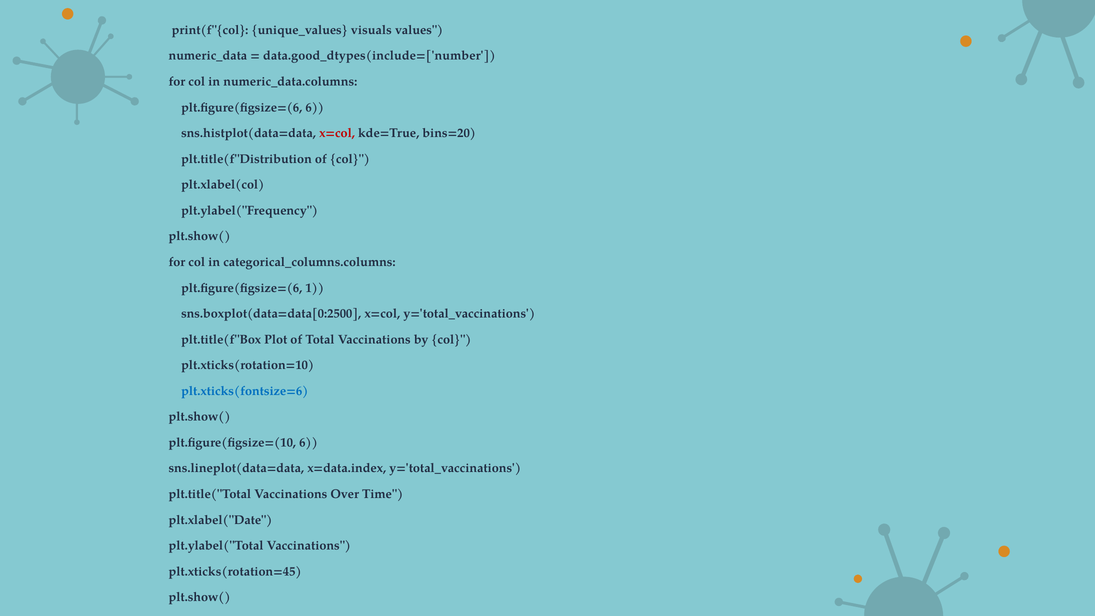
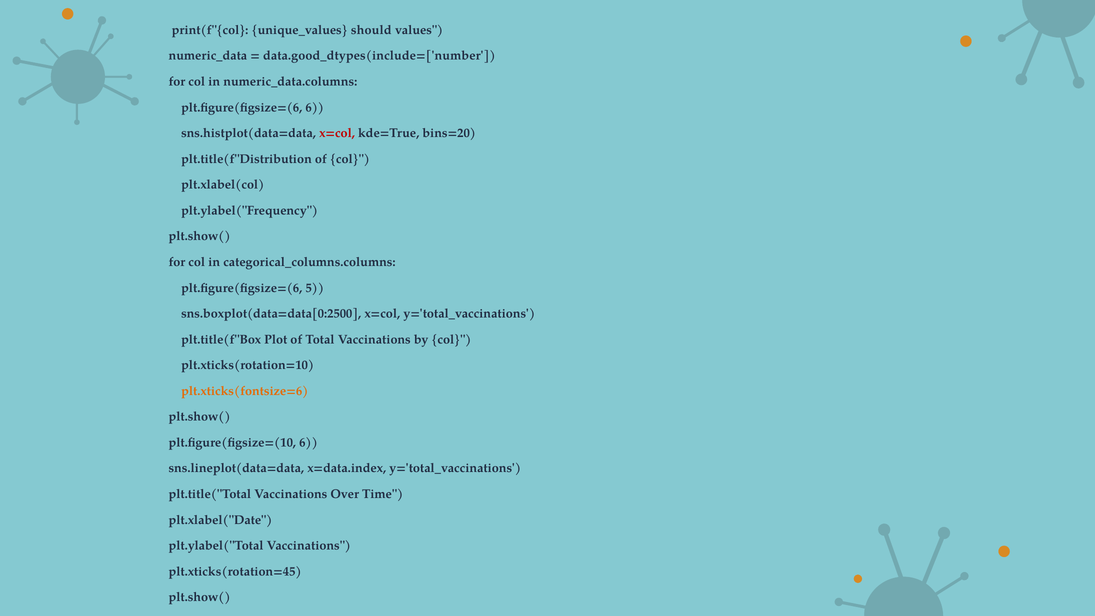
visuals: visuals -> should (371, 30)
1: 1 -> 5 (315, 288)
plt.xticks(fontsize=6 colour: blue -> orange (245, 391)
